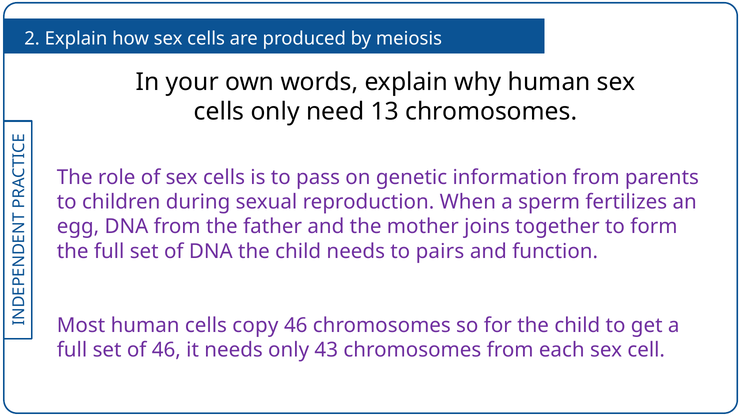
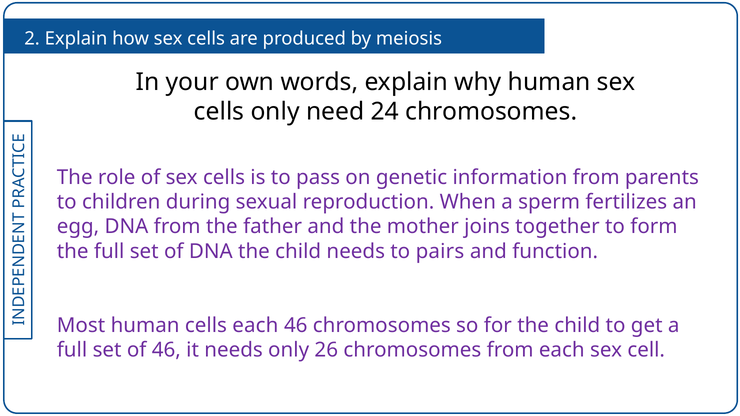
13: 13 -> 24 (385, 112)
cells copy: copy -> each (255, 326)
43: 43 -> 26 (326, 350)
